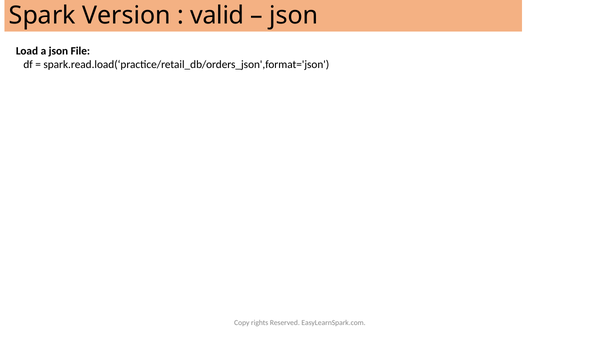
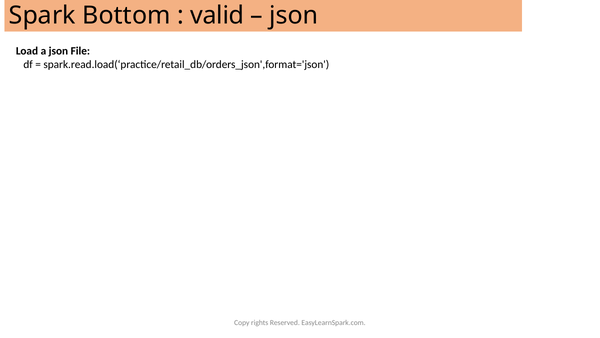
Version: Version -> Bottom (126, 16)
